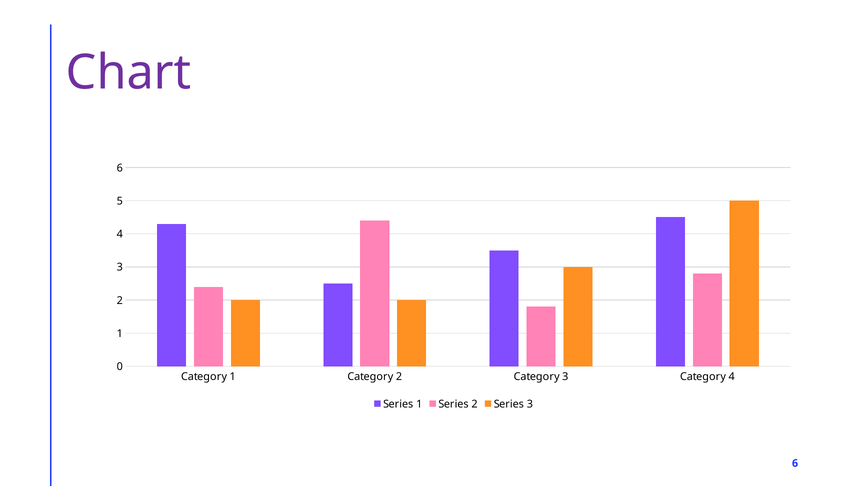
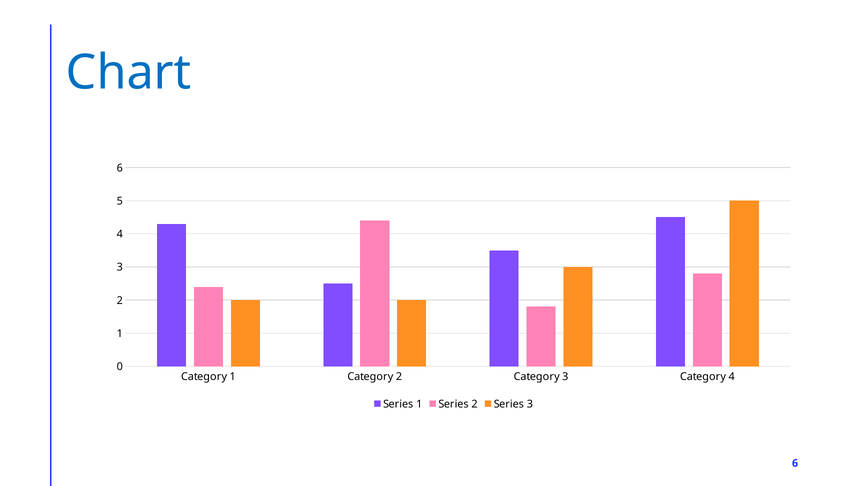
Chart colour: purple -> blue (129, 73)
